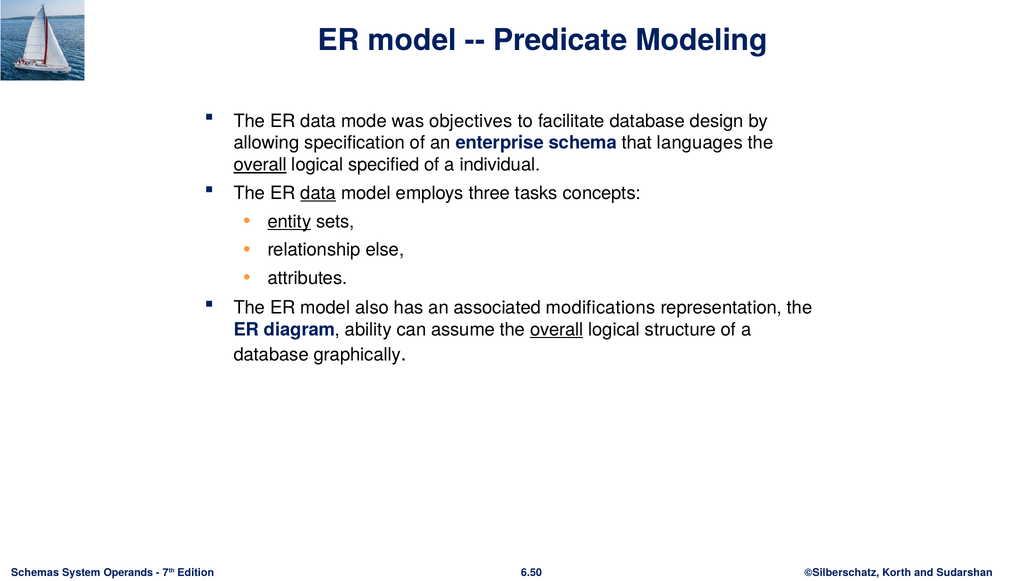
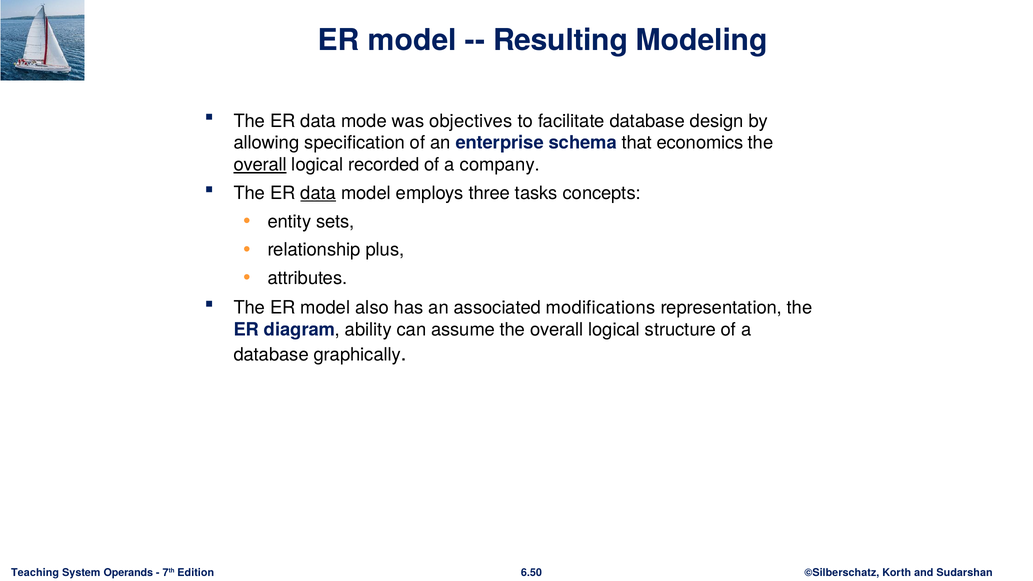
Predicate: Predicate -> Resulting (560, 40)
languages: languages -> economics (700, 143)
specified: specified -> recorded (384, 165)
individual: individual -> company (500, 165)
entity underline: present -> none (289, 222)
else: else -> plus (385, 250)
overall underline: present -> none (557, 330)
Schemas: Schemas -> Teaching (35, 573)
